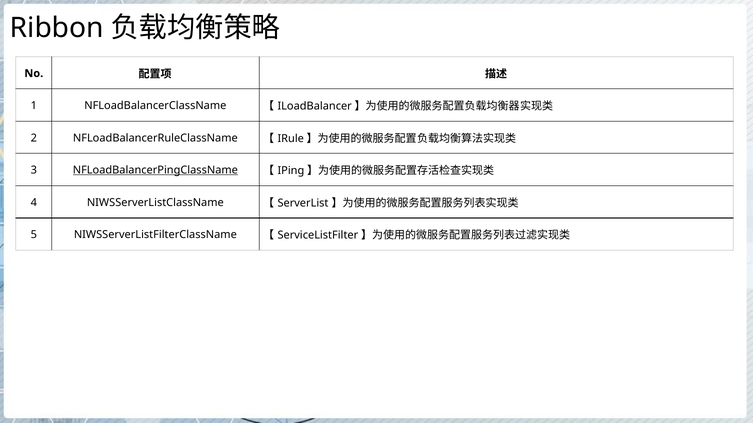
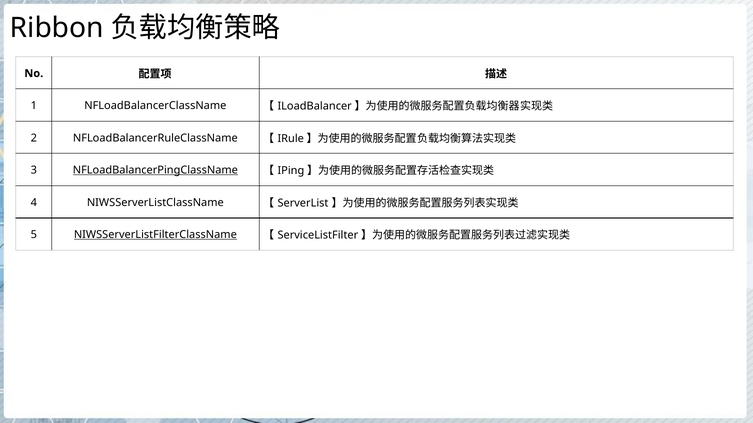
NIWSServerListFilterClassName underline: none -> present (155, 235)
